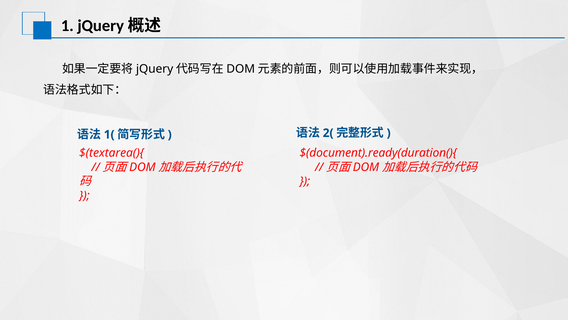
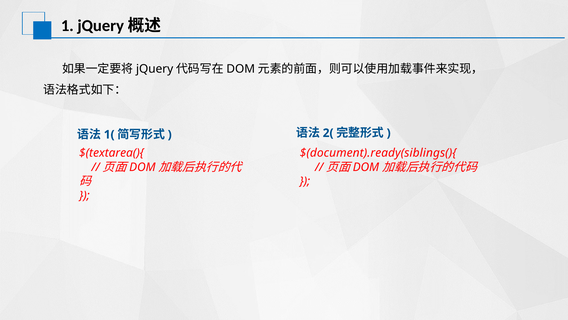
$(document).ready(duration(){: $(document).ready(duration(){ -> $(document).ready(siblings(){ (378, 153)
